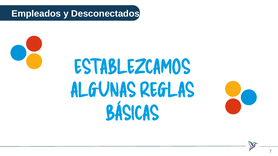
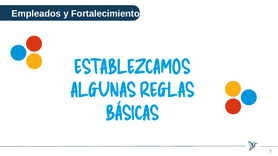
Desconectados: Desconectados -> Fortalecimiento (105, 14)
